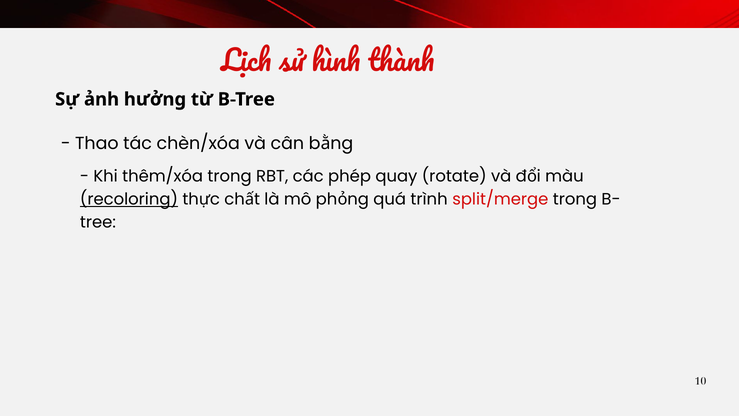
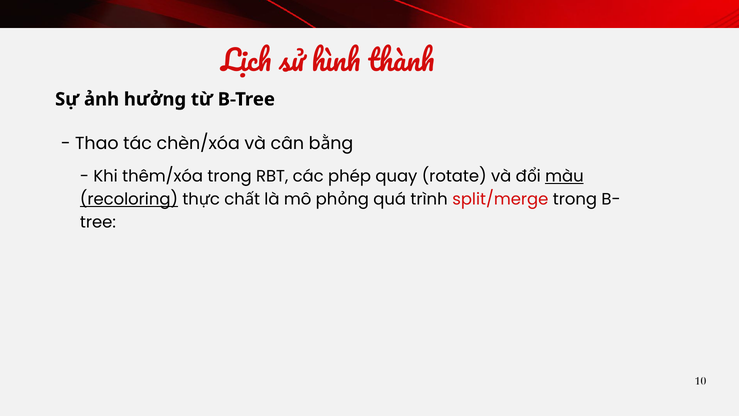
màu underline: none -> present (564, 176)
